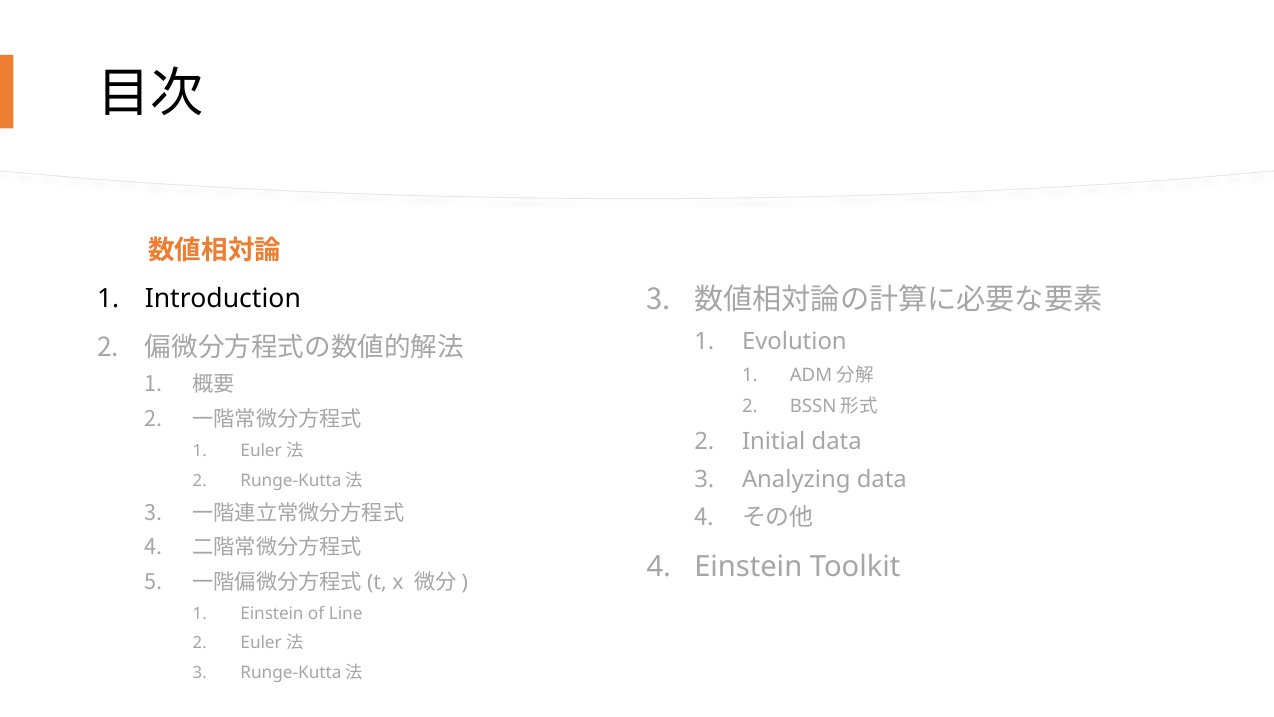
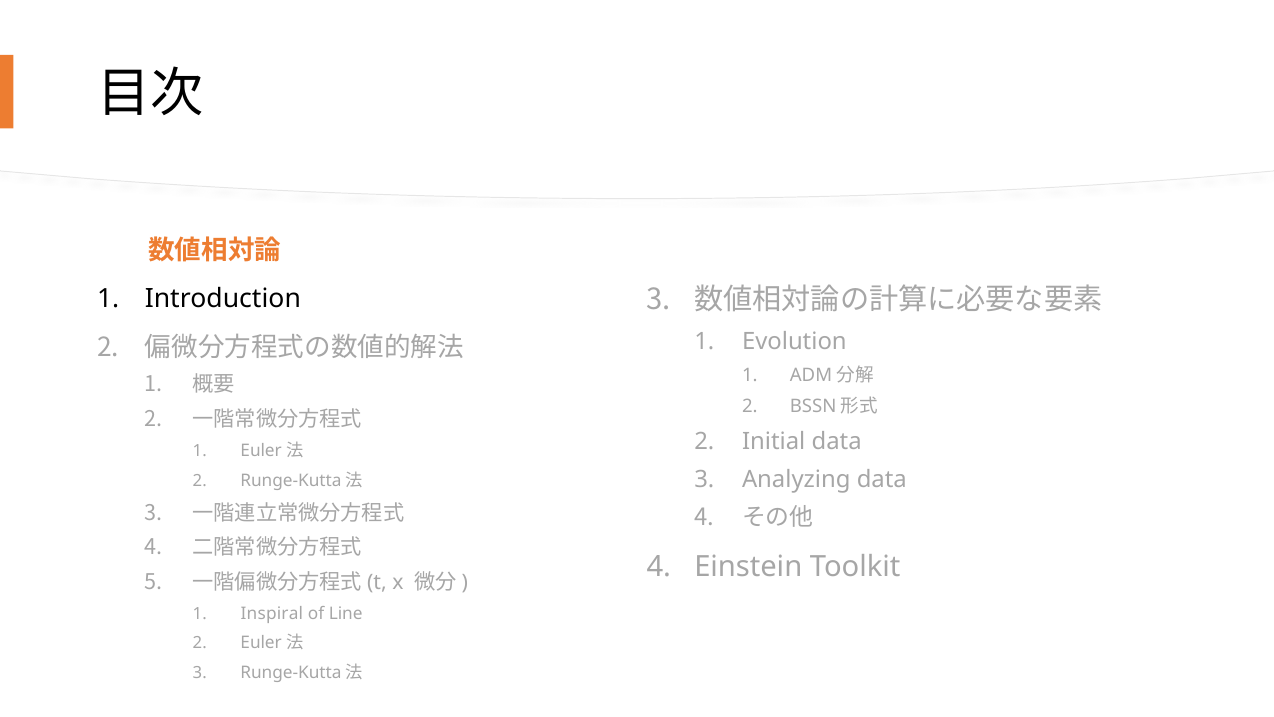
Einstein: Einstein -> Inspiral (272, 614)
